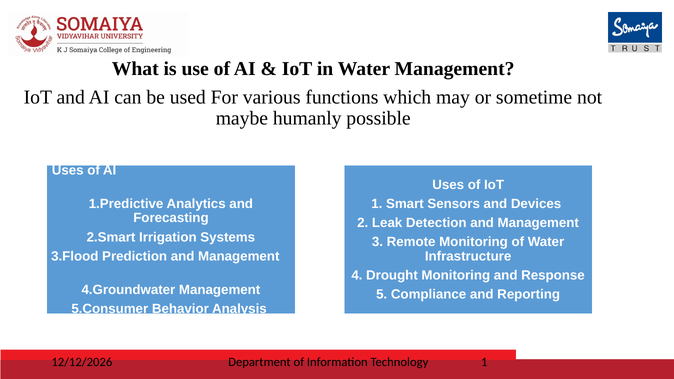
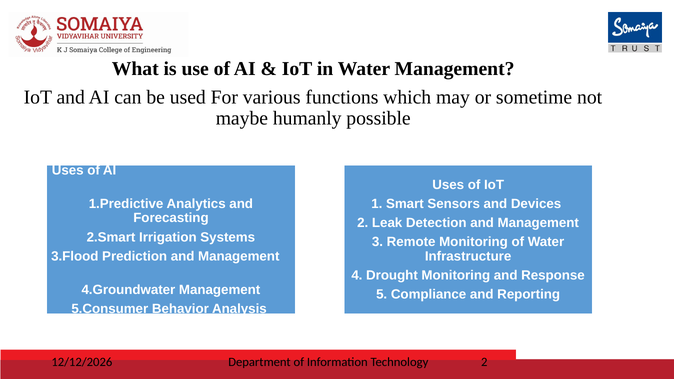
Technology 1: 1 -> 2 (484, 362)
